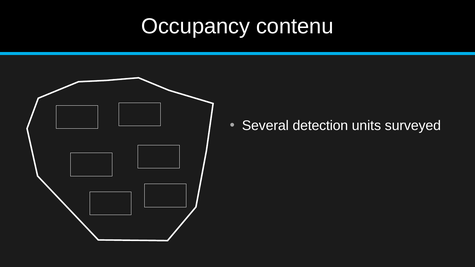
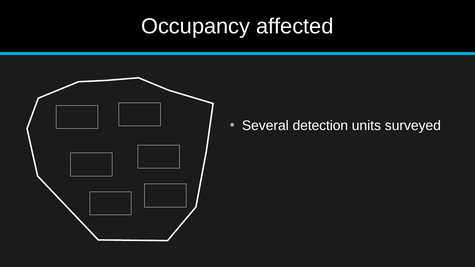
contenu: contenu -> affected (295, 26)
